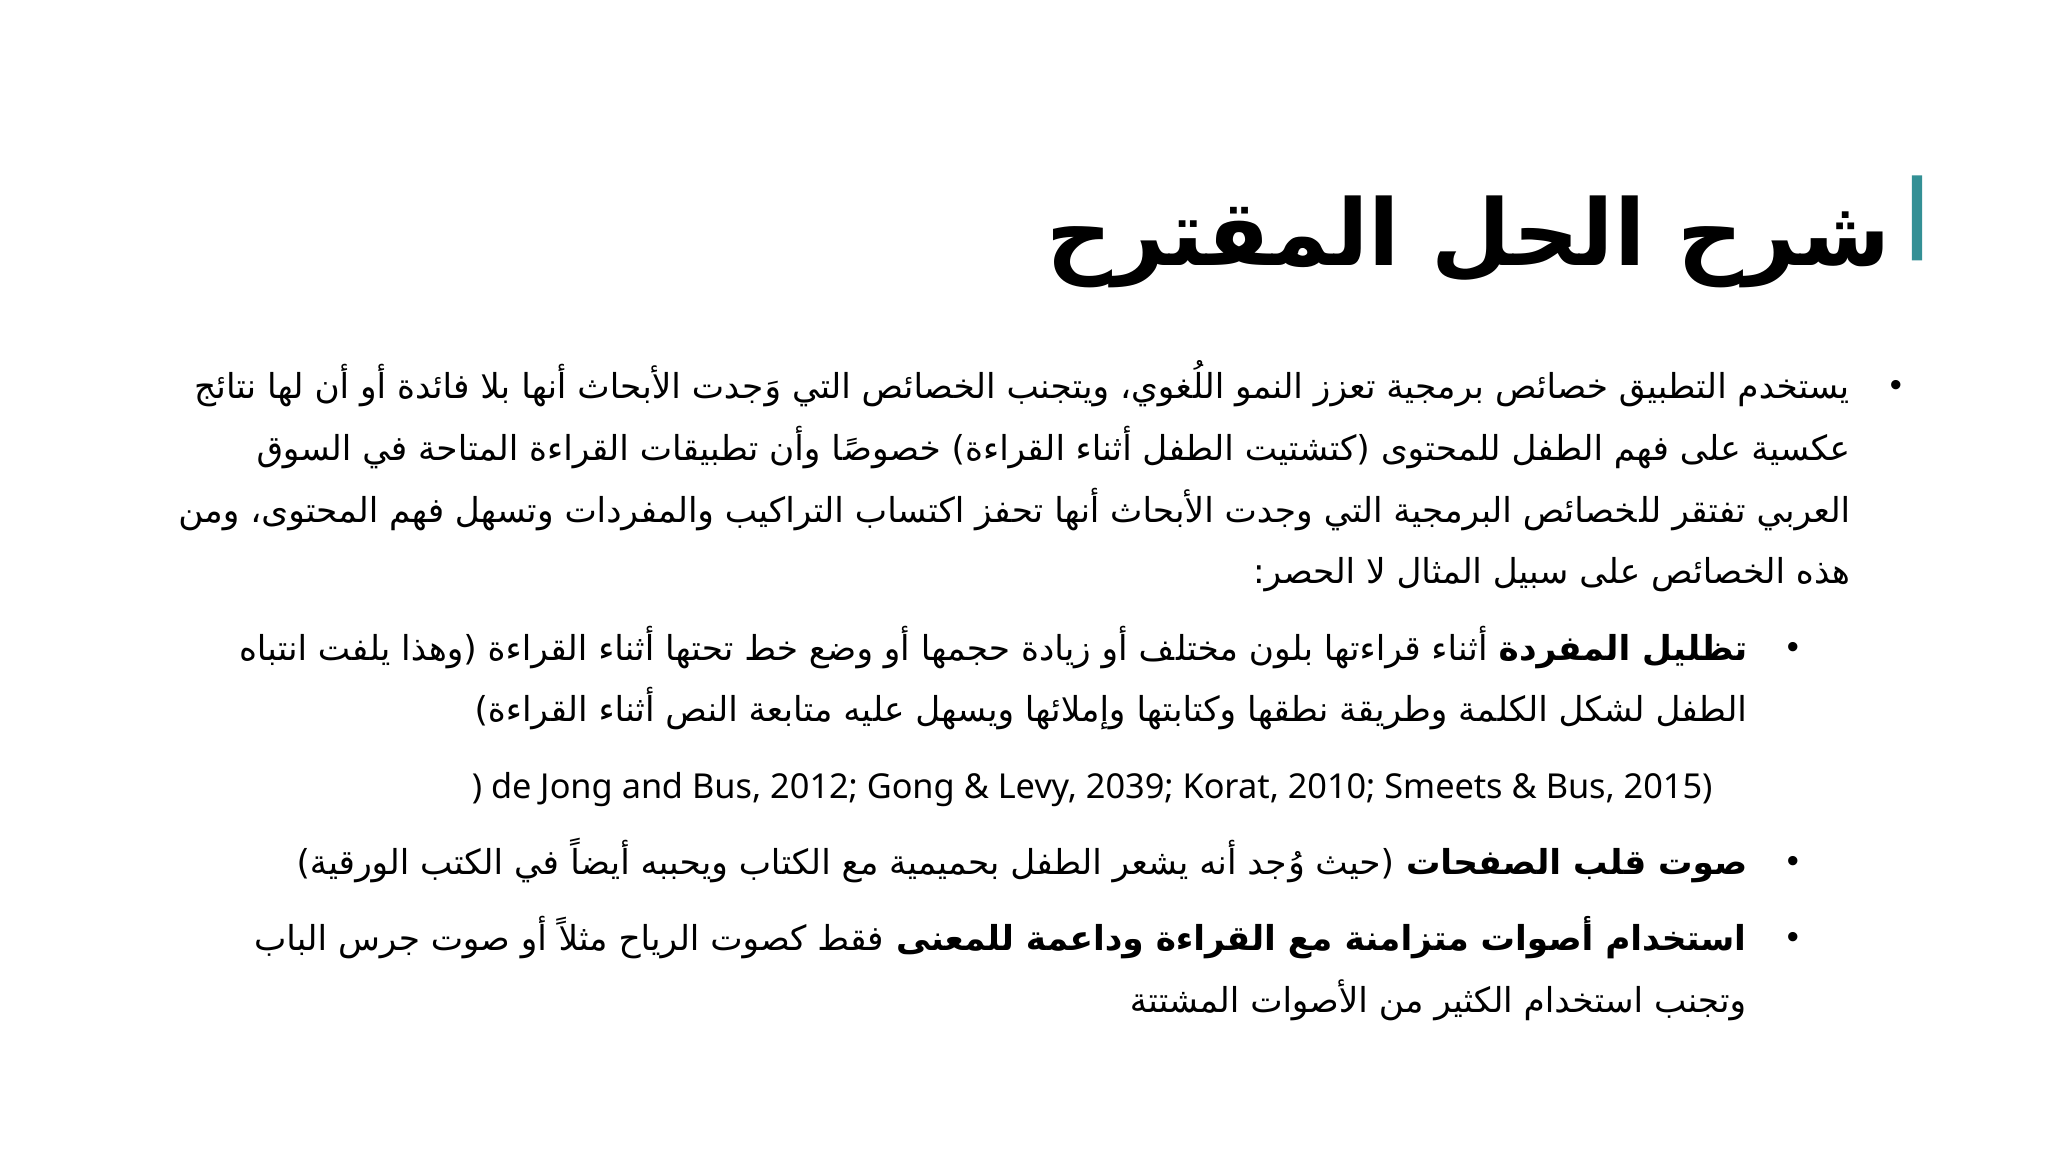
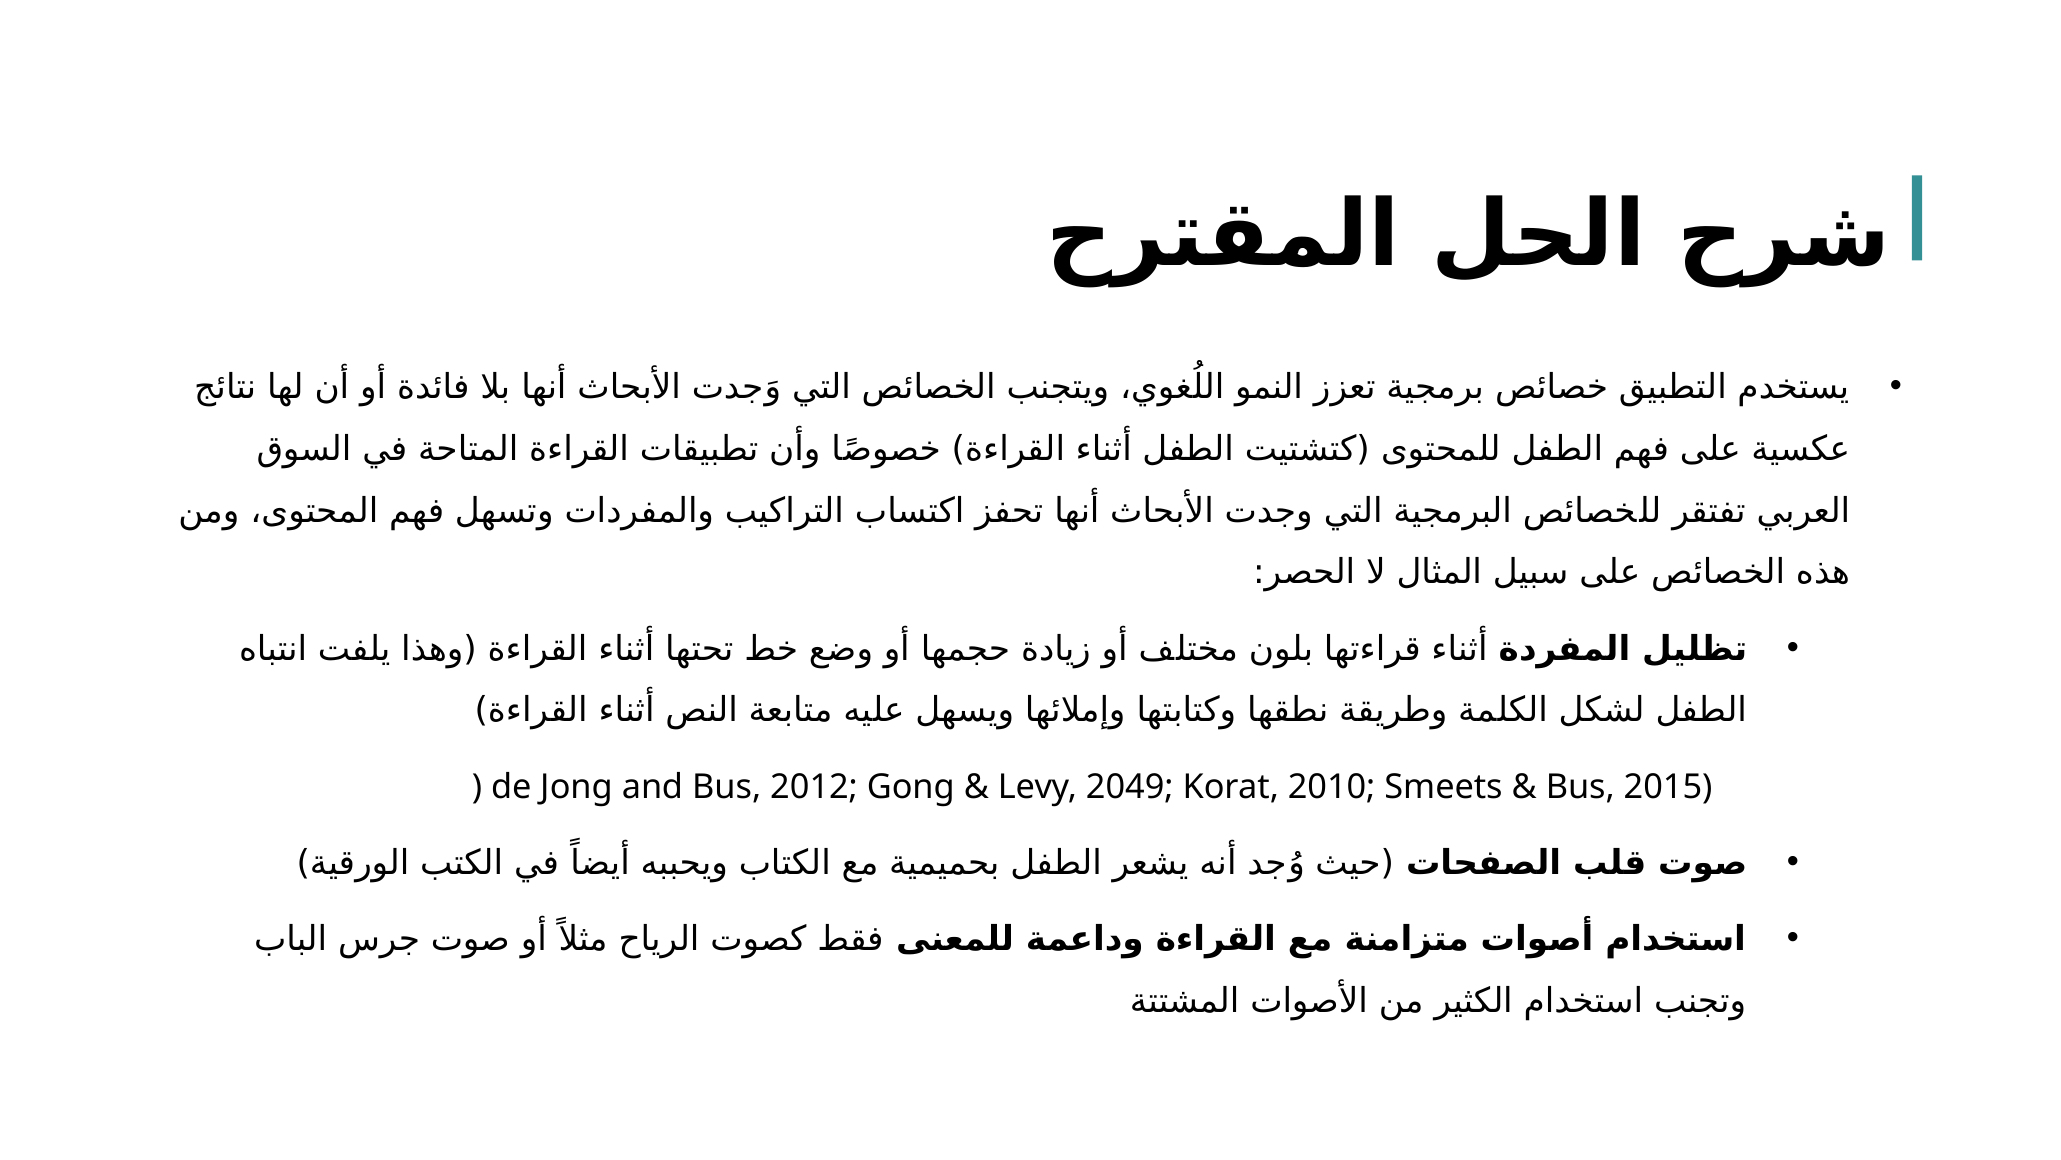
2039: 2039 -> 2049 (1130, 786)
